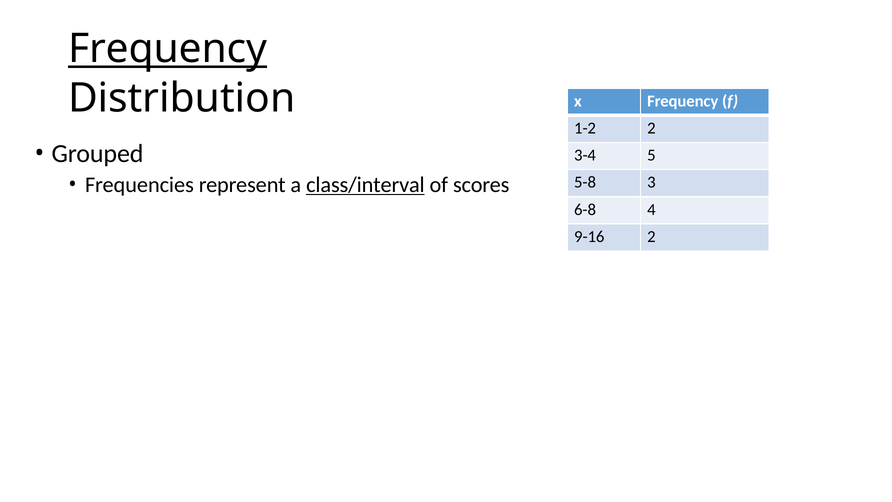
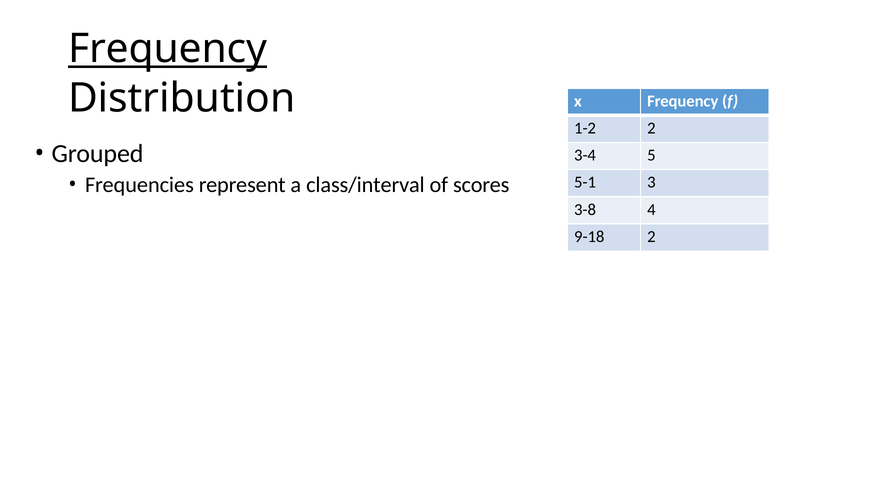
5-8: 5-8 -> 5-1 (585, 182)
class/interval underline: present -> none (365, 185)
6-8: 6-8 -> 3-8 (585, 209)
9-16: 9-16 -> 9-18 (589, 236)
